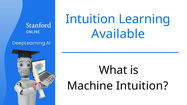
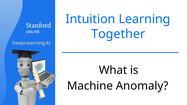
Available: Available -> Together (118, 34)
Machine Intuition: Intuition -> Anomaly (142, 86)
